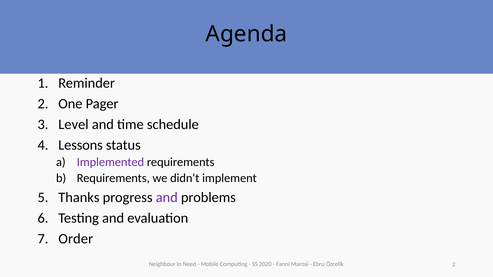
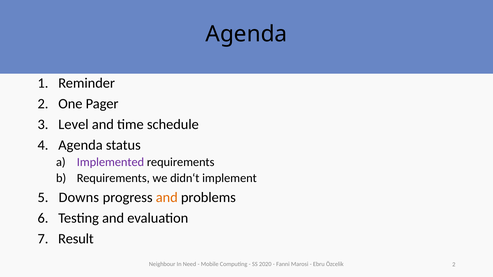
Lessons: Lessons -> Agenda (80, 145)
Thanks: Thanks -> Downs (79, 198)
and colour: purple -> orange (167, 198)
Order: Order -> Result (76, 239)
